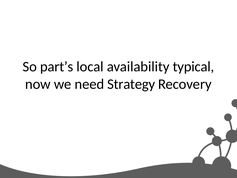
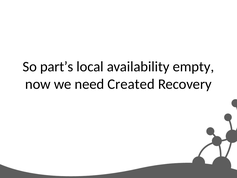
typical: typical -> empty (193, 67)
Strategy: Strategy -> Created (131, 84)
